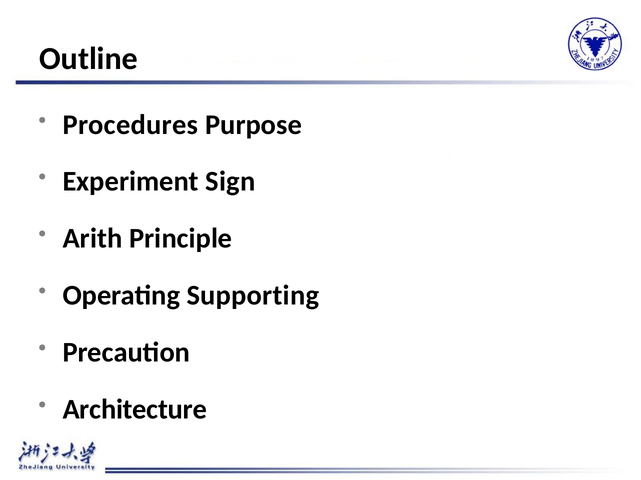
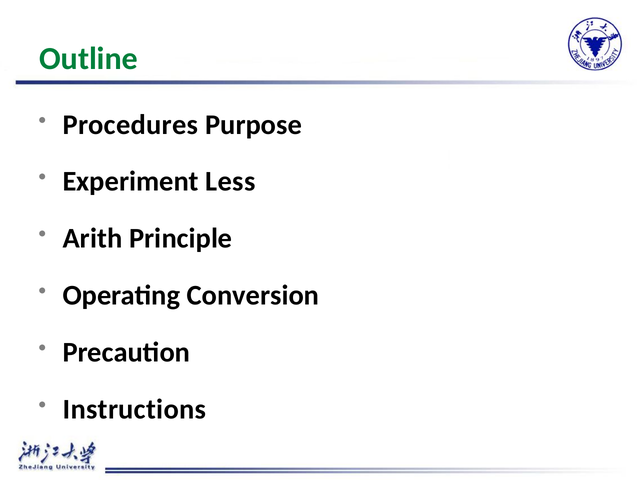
Outline colour: black -> green (89, 59)
Sign: Sign -> Less (230, 182)
Supporting: Supporting -> Conversion (253, 296)
Architecture: Architecture -> Instructions (134, 410)
